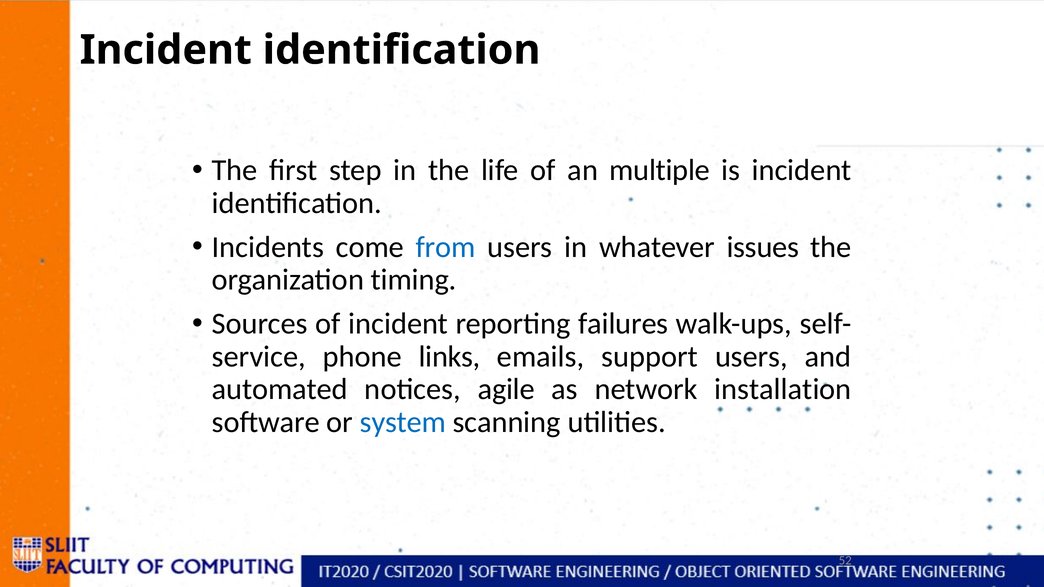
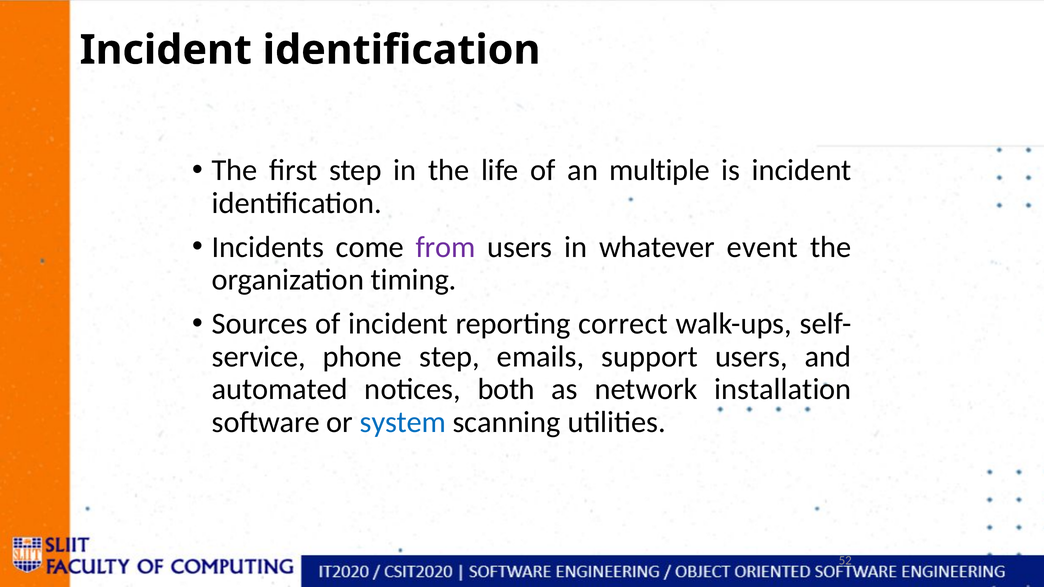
from colour: blue -> purple (446, 247)
issues: issues -> event (763, 247)
failures: failures -> correct (623, 324)
phone links: links -> step (449, 357)
agile: agile -> both (506, 390)
